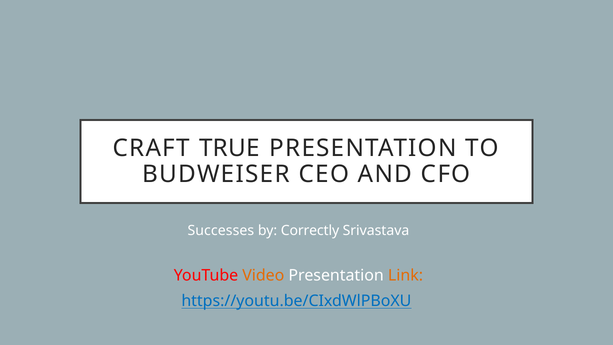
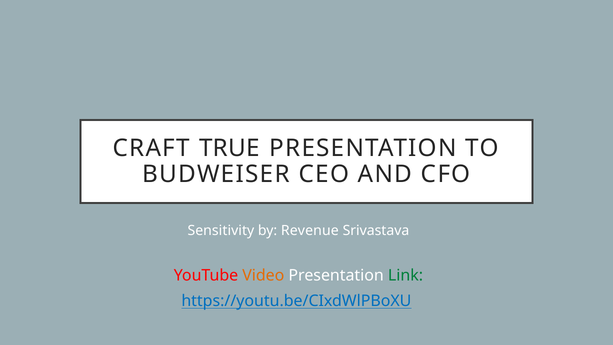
Successes: Successes -> Sensitivity (221, 231)
Correctly: Correctly -> Revenue (310, 231)
Link colour: orange -> green (406, 275)
